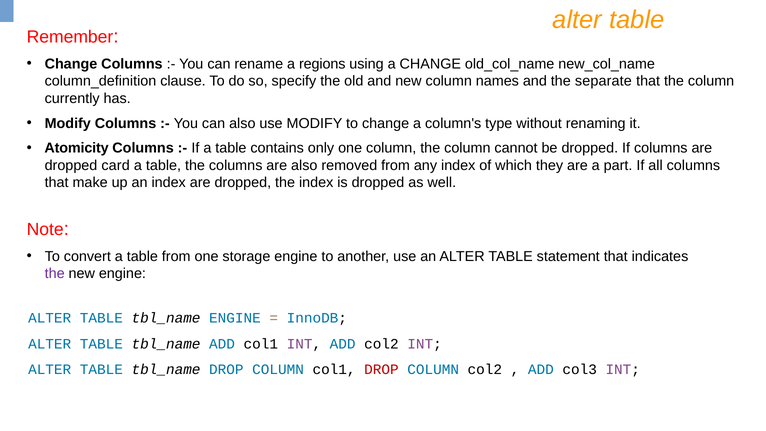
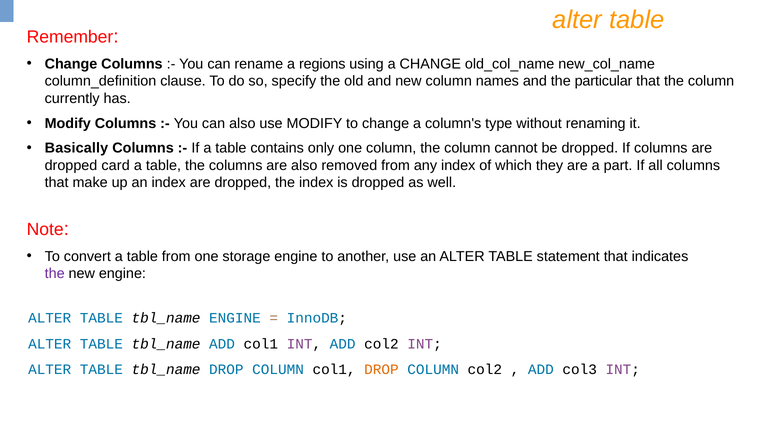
separate: separate -> particular (604, 81)
Atomicity: Atomicity -> Basically (76, 148)
DROP colour: red -> orange (381, 370)
